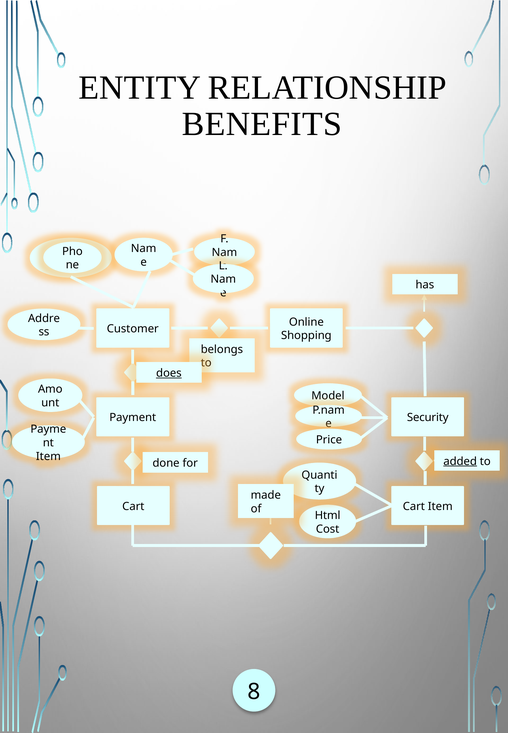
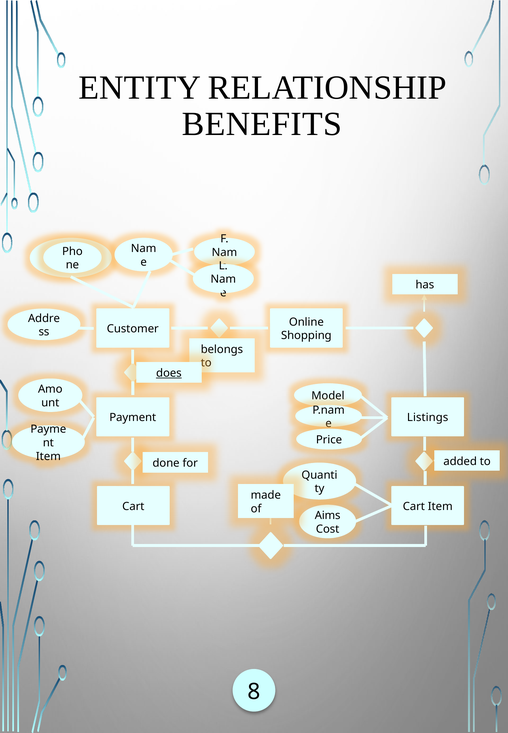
Security: Security -> Listings (428, 418)
added underline: present -> none (460, 462)
Html: Html -> Aims (328, 516)
